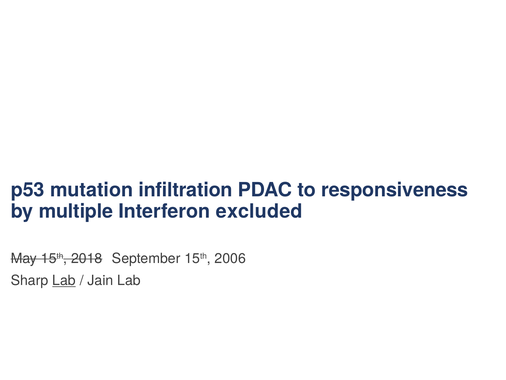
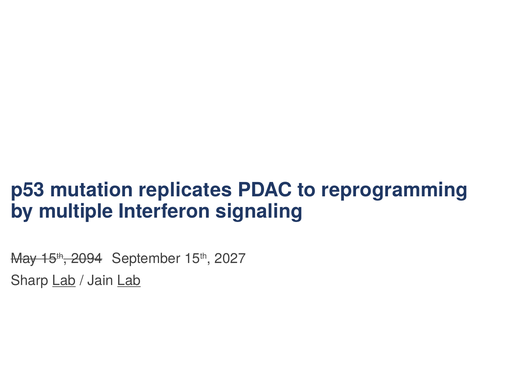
infiltration: infiltration -> replicates (185, 190)
responsiveness: responsiveness -> reprogramming (395, 190)
excluded: excluded -> signaling (259, 211)
2018: 2018 -> 2094 (87, 258)
2006: 2006 -> 2027 (230, 258)
Lab underline: none -> present (129, 280)
